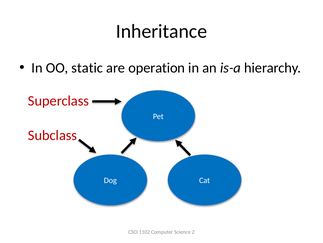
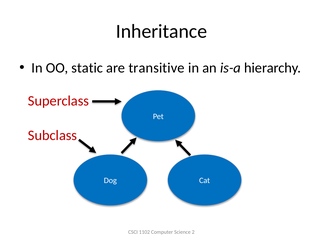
operation: operation -> transitive (157, 68)
